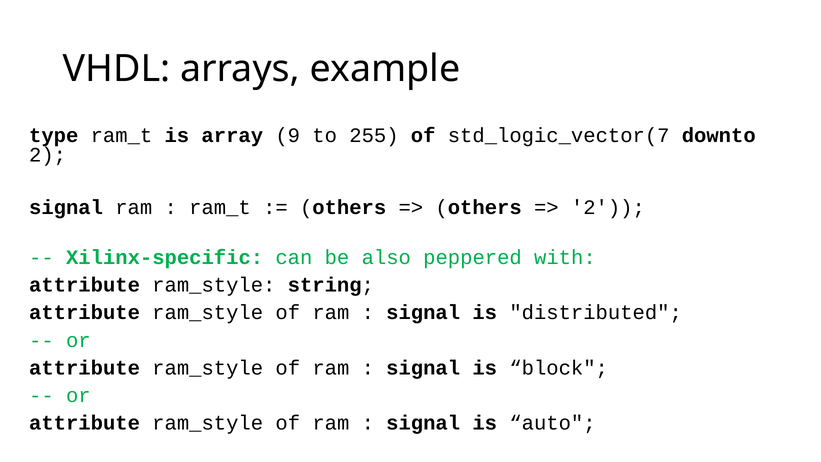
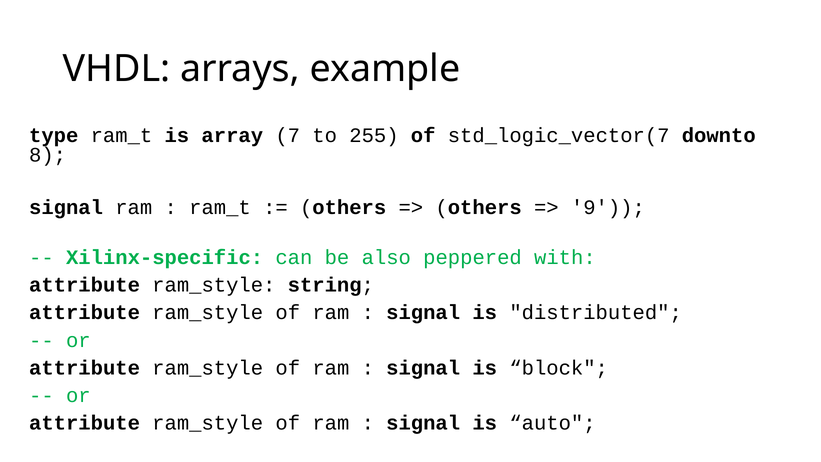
9: 9 -> 7 (288, 135)
2: 2 -> 8 (48, 155)
2: 2 -> 9 (608, 207)
